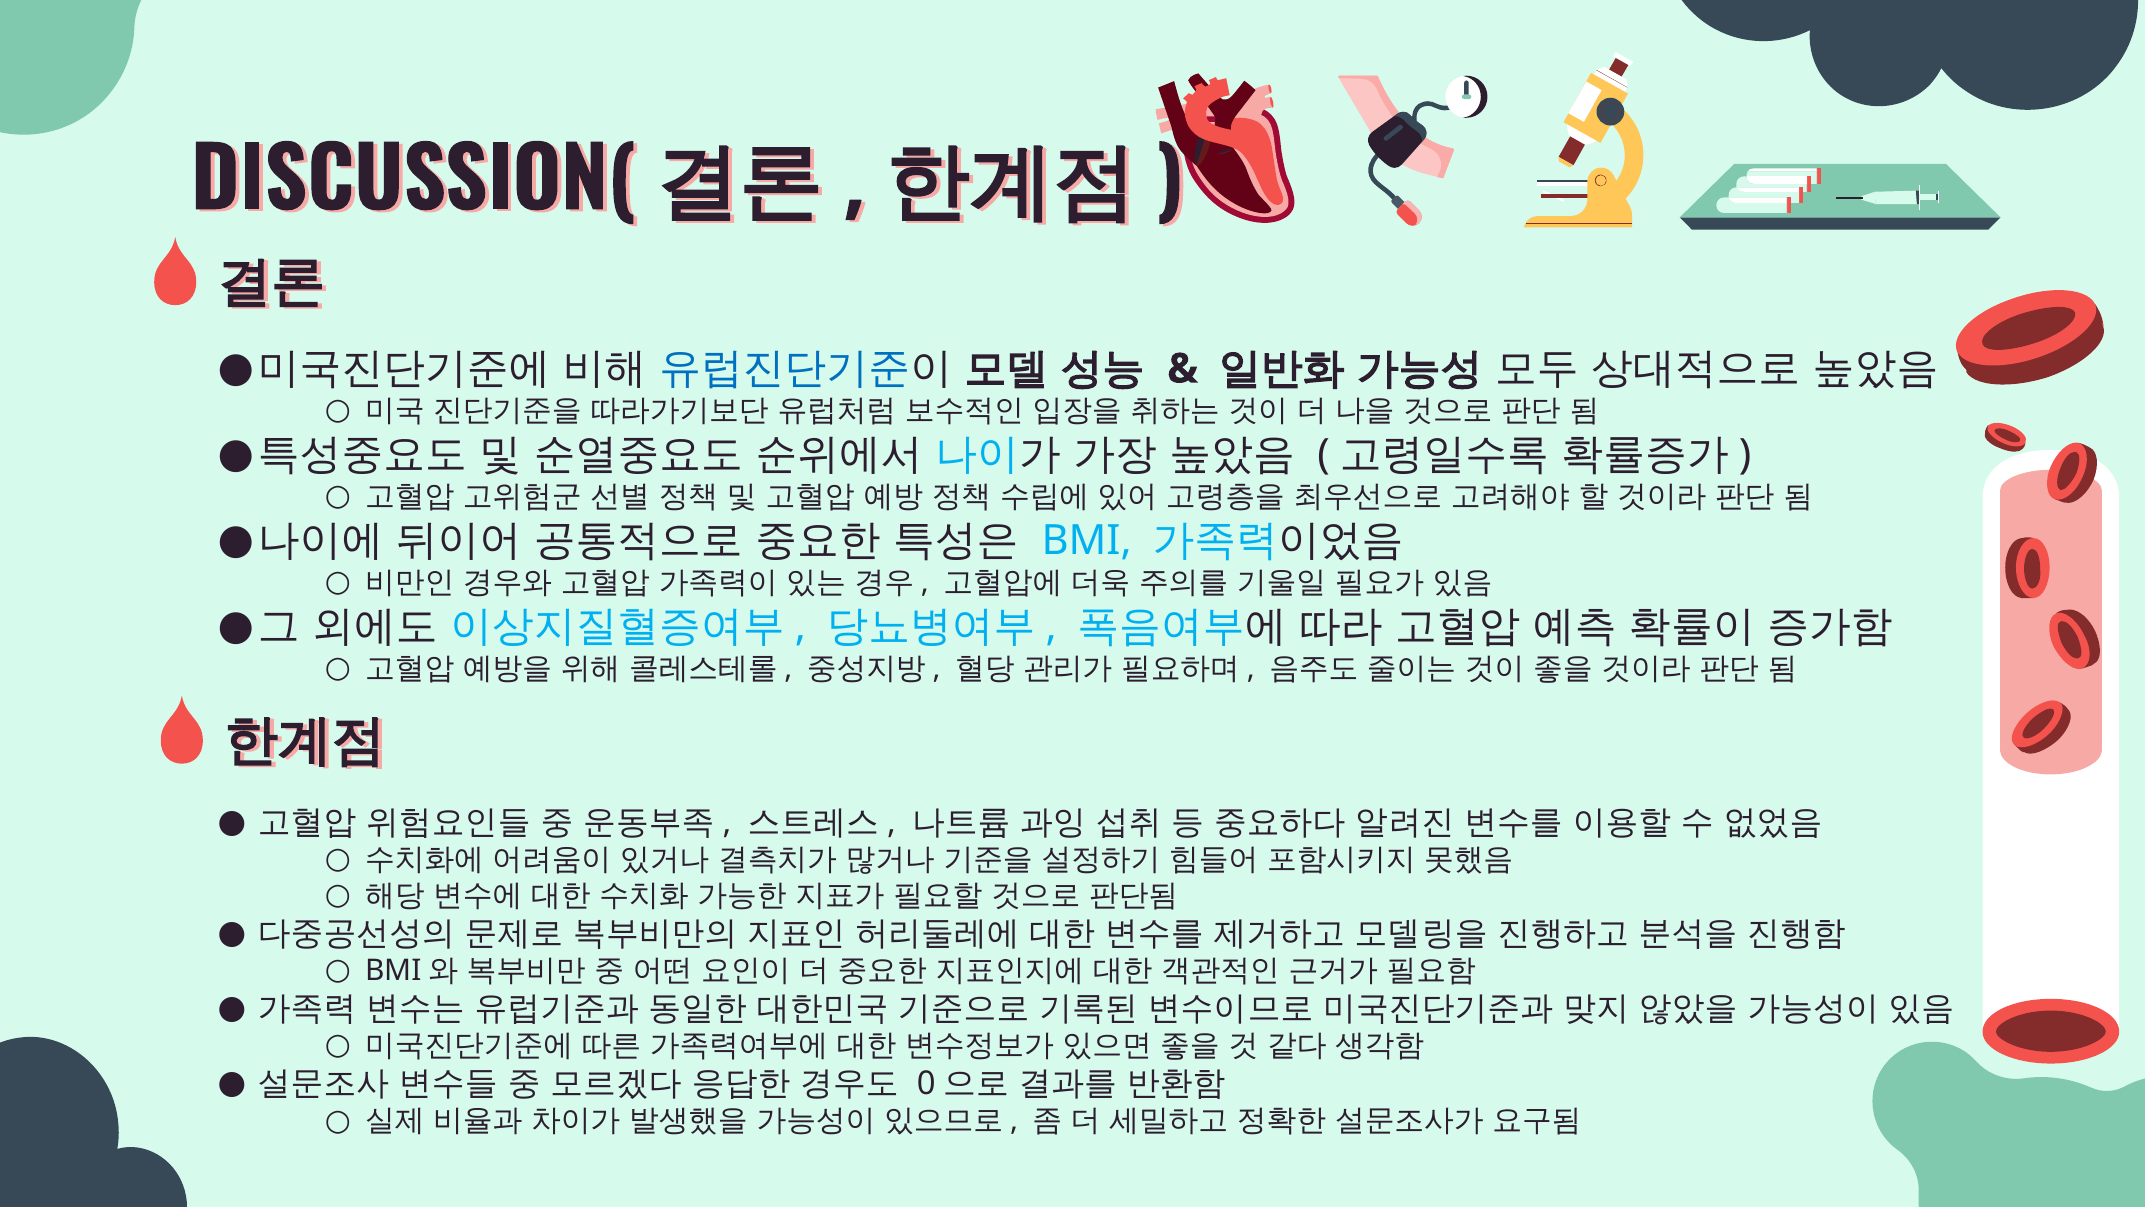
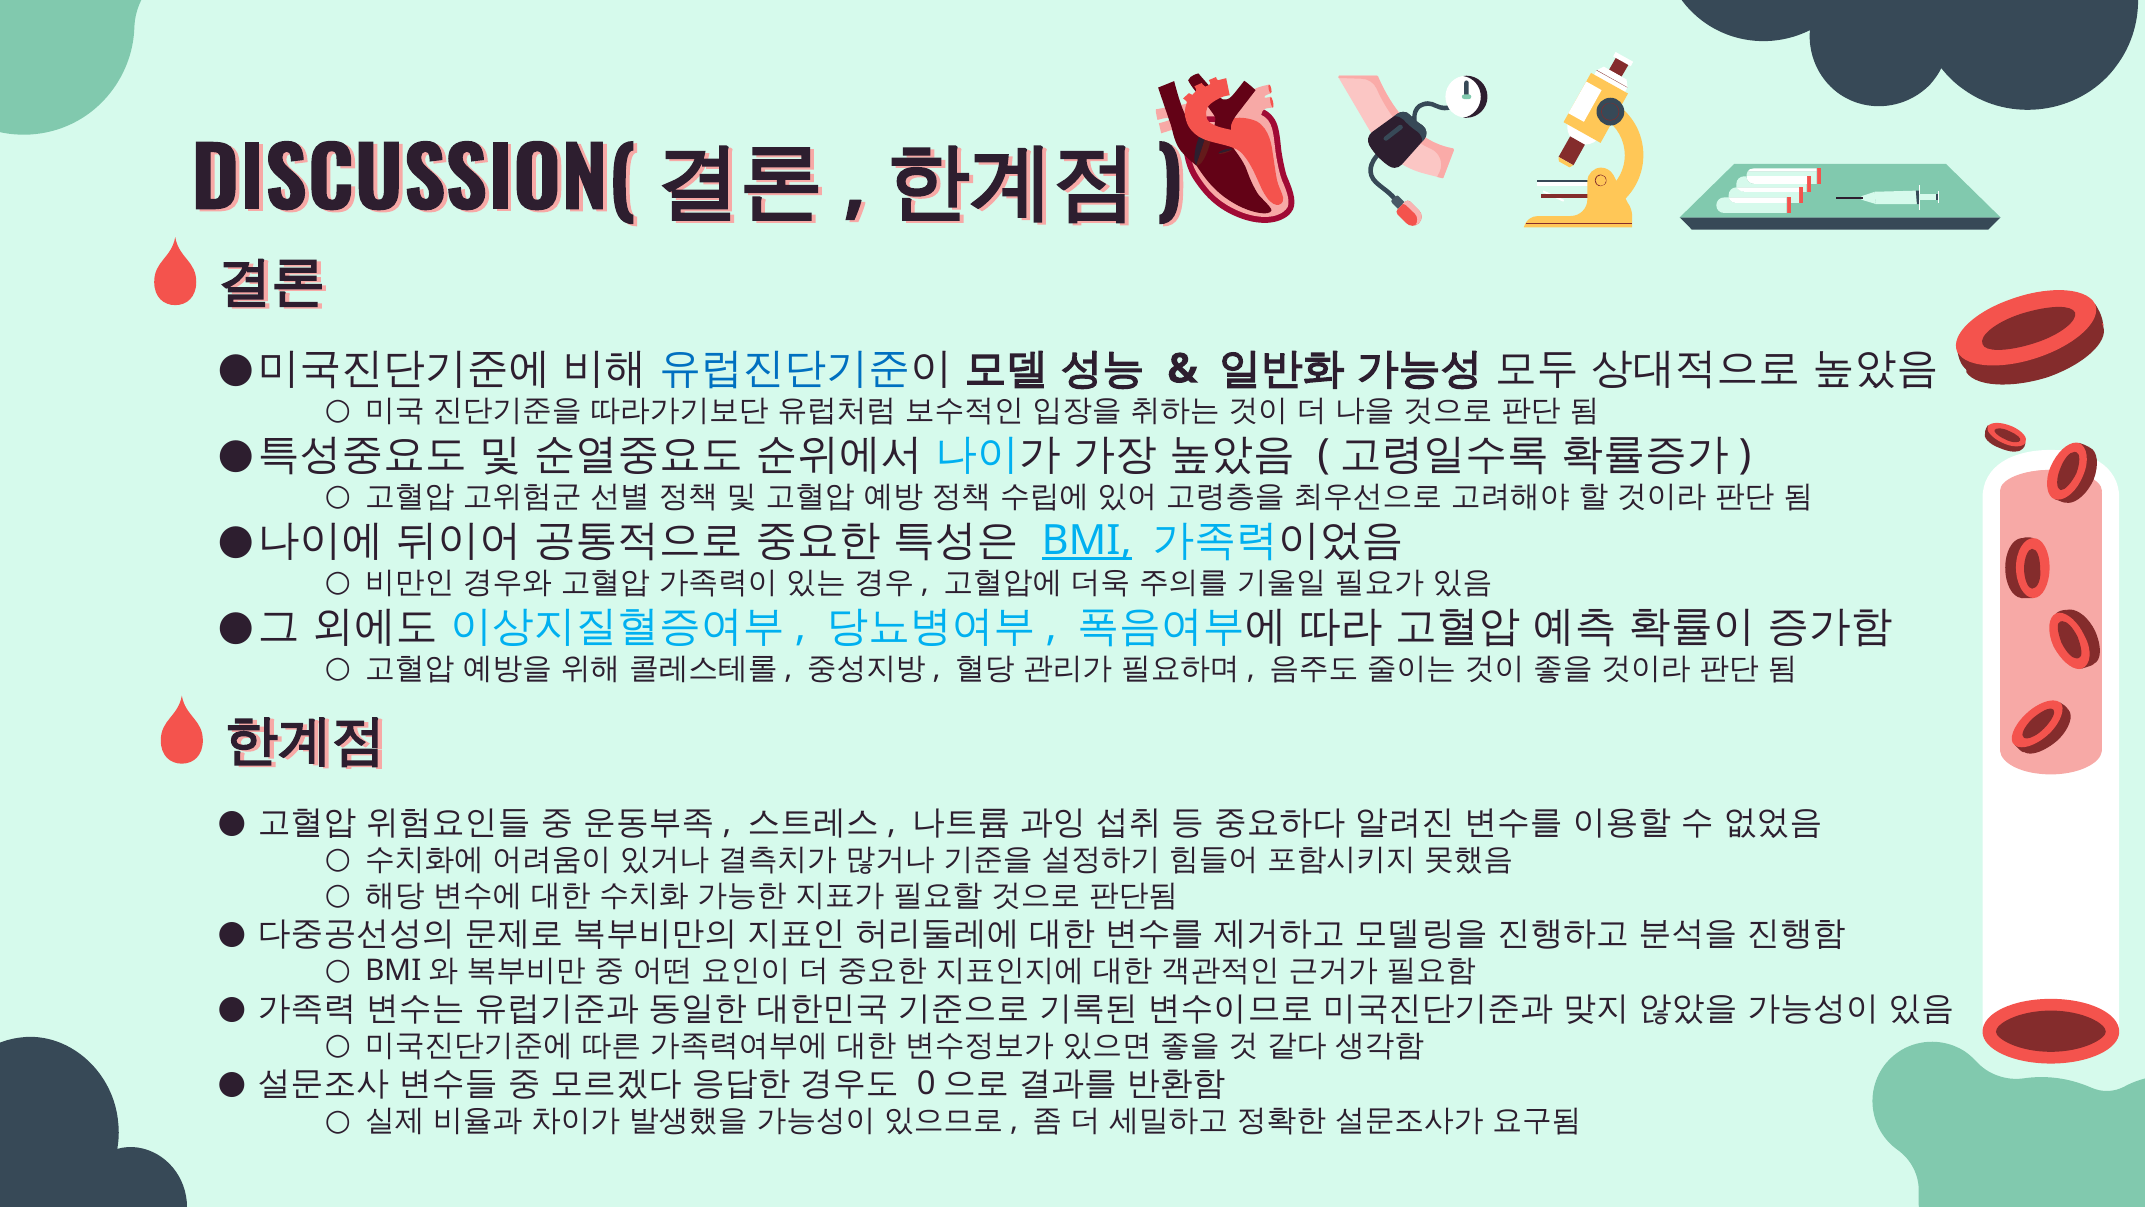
BMI underline: none -> present (1087, 540)
